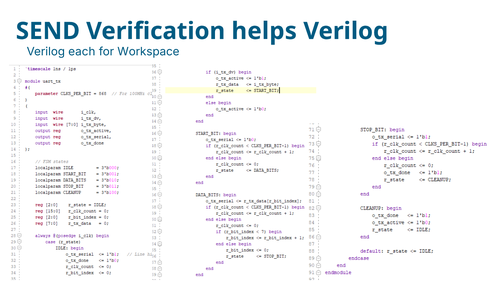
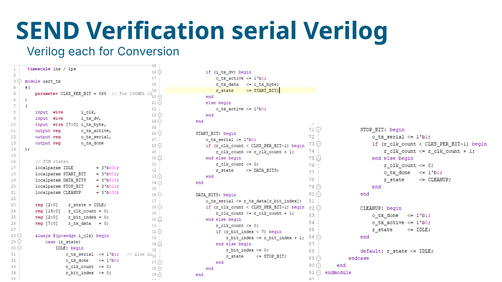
helps: helps -> serial (264, 31)
Workspace: Workspace -> Conversion (148, 52)
